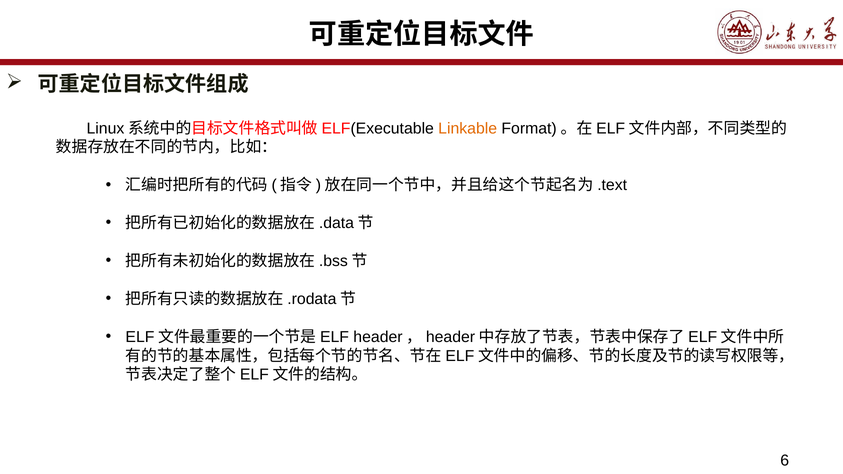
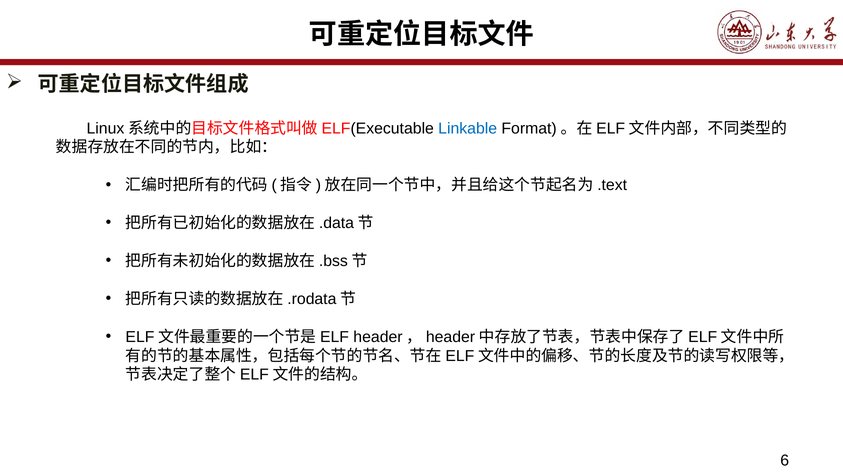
Linkable colour: orange -> blue (468, 128)
